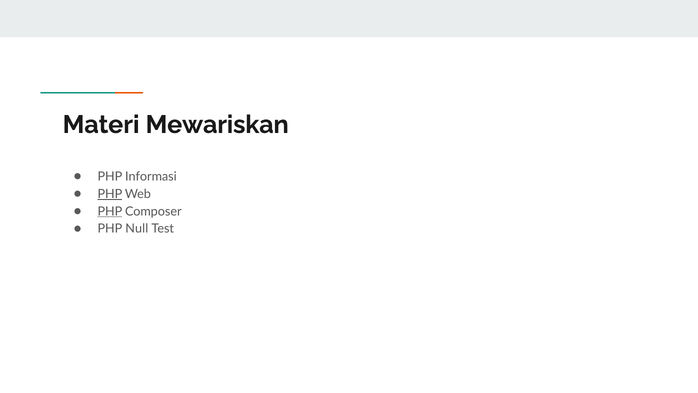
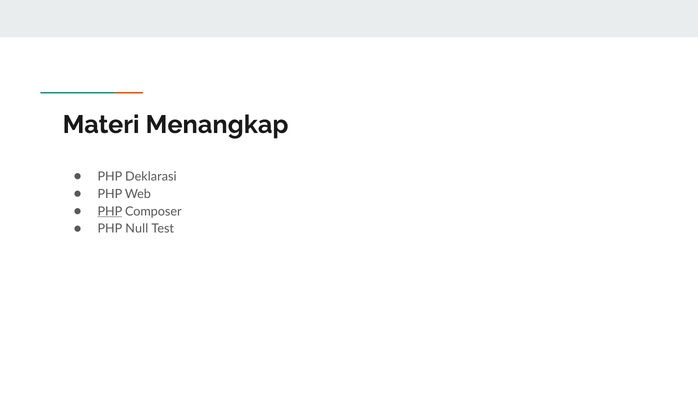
Mewariskan: Mewariskan -> Menangkap (217, 125)
Informasi: Informasi -> Deklarasi (151, 176)
PHP underline: present -> none (110, 194)
